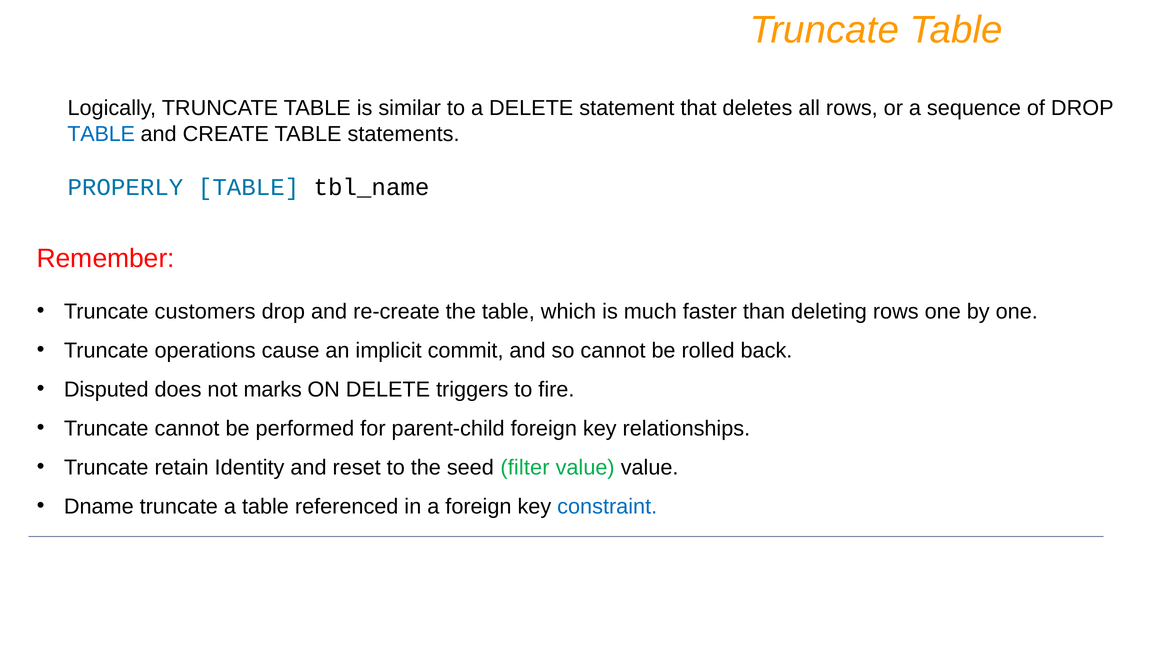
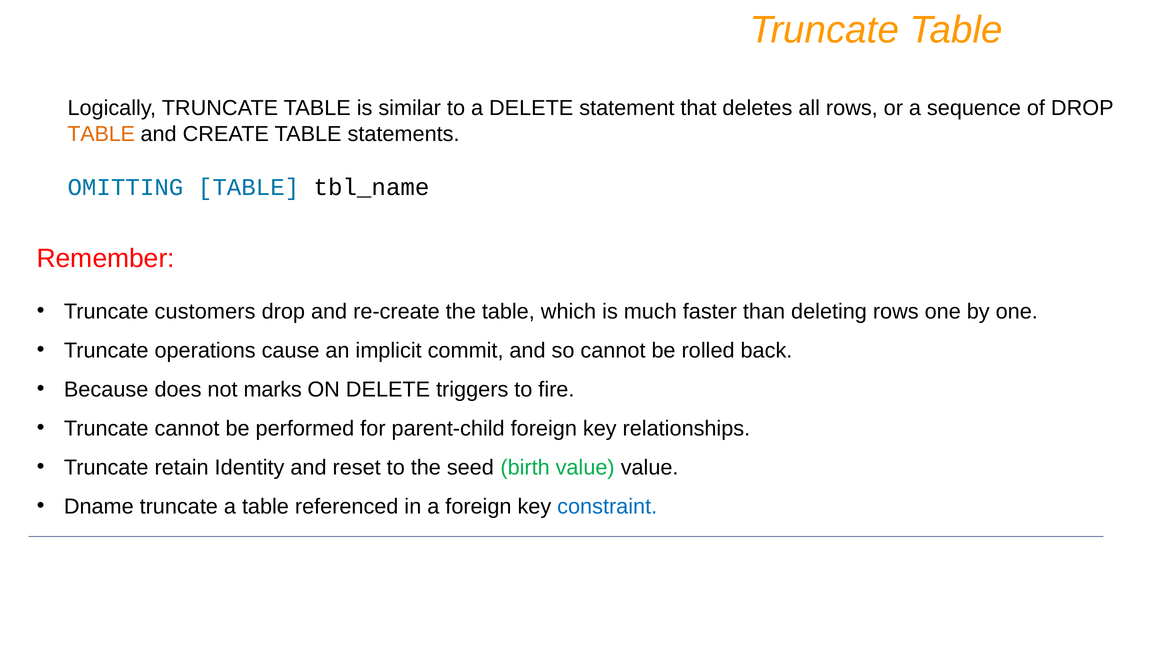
TABLE colour: blue -> orange (101, 134)
PROPERLY: PROPERLY -> OMITTING (125, 187)
Disputed: Disputed -> Because (106, 390)
filter: filter -> birth (525, 468)
